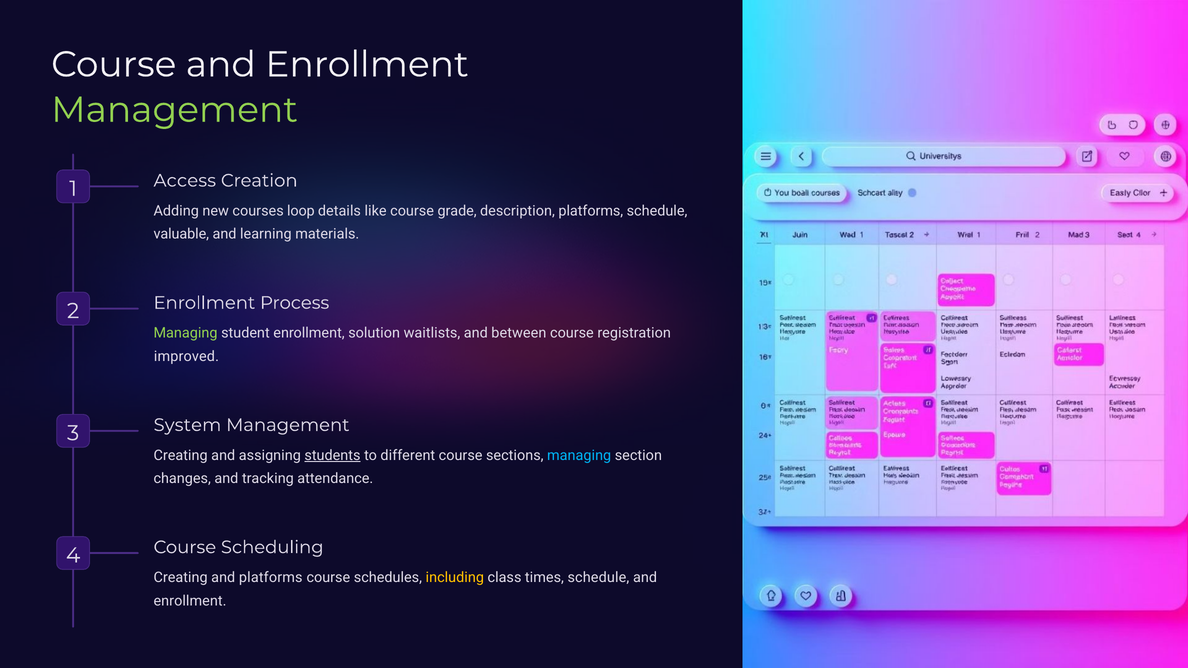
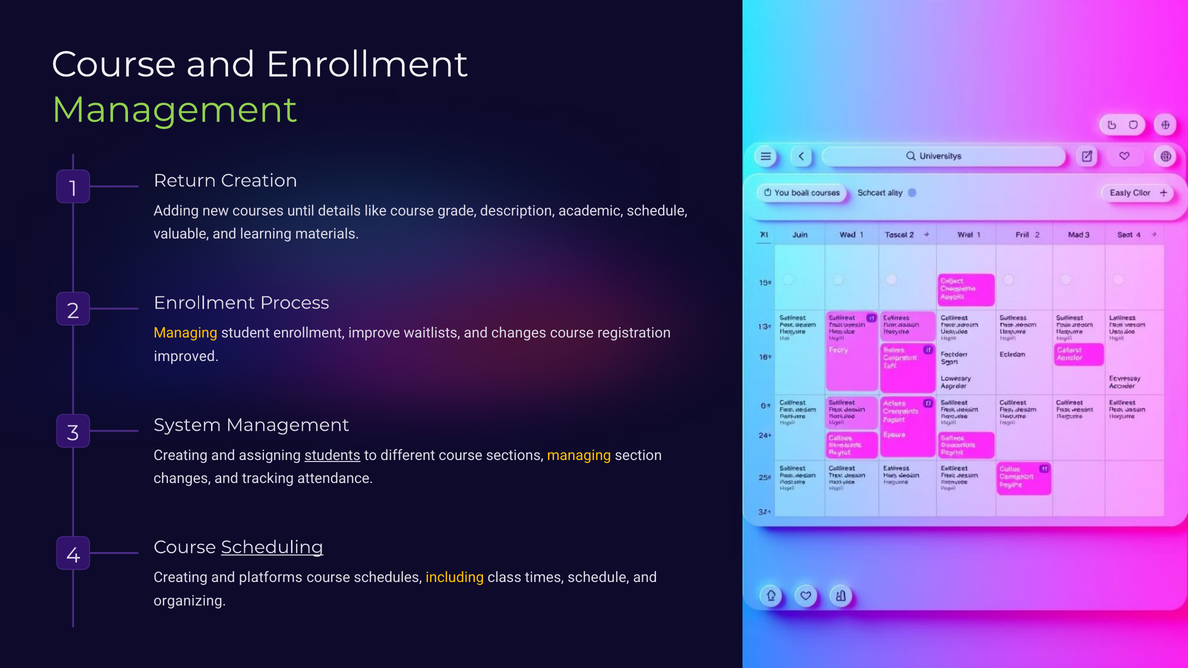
Access: Access -> Return (185, 181)
loop: loop -> until (301, 211)
description platforms: platforms -> academic (591, 211)
Managing colour: light green -> yellow (186, 333)
solution: solution -> improve (374, 333)
and between: between -> changes (519, 333)
managing colour: light blue -> yellow (579, 456)
Scheduling underline: none -> present (272, 547)
enrollment: enrollment -> organizing (190, 601)
